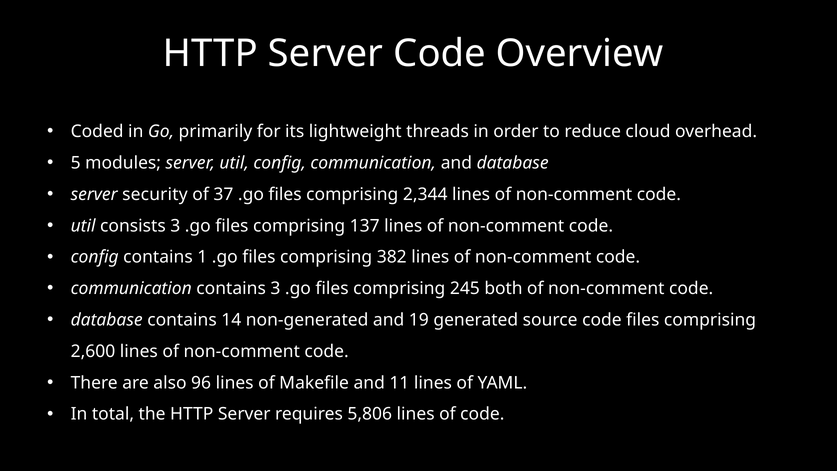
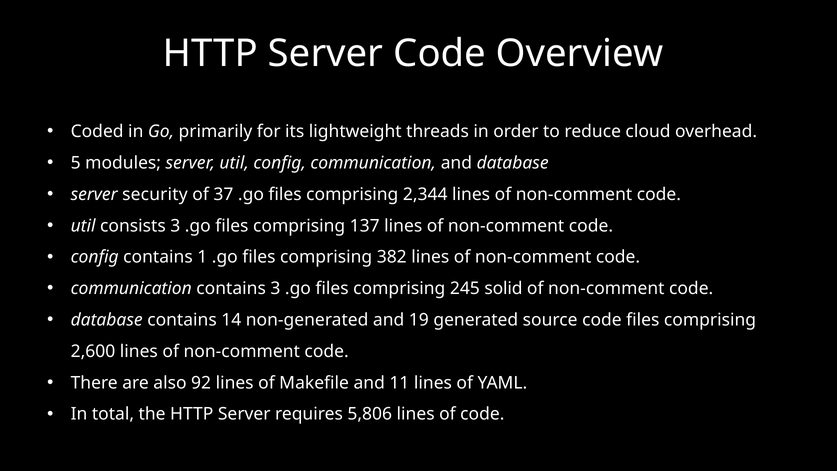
both: both -> solid (503, 289)
96: 96 -> 92 (201, 383)
